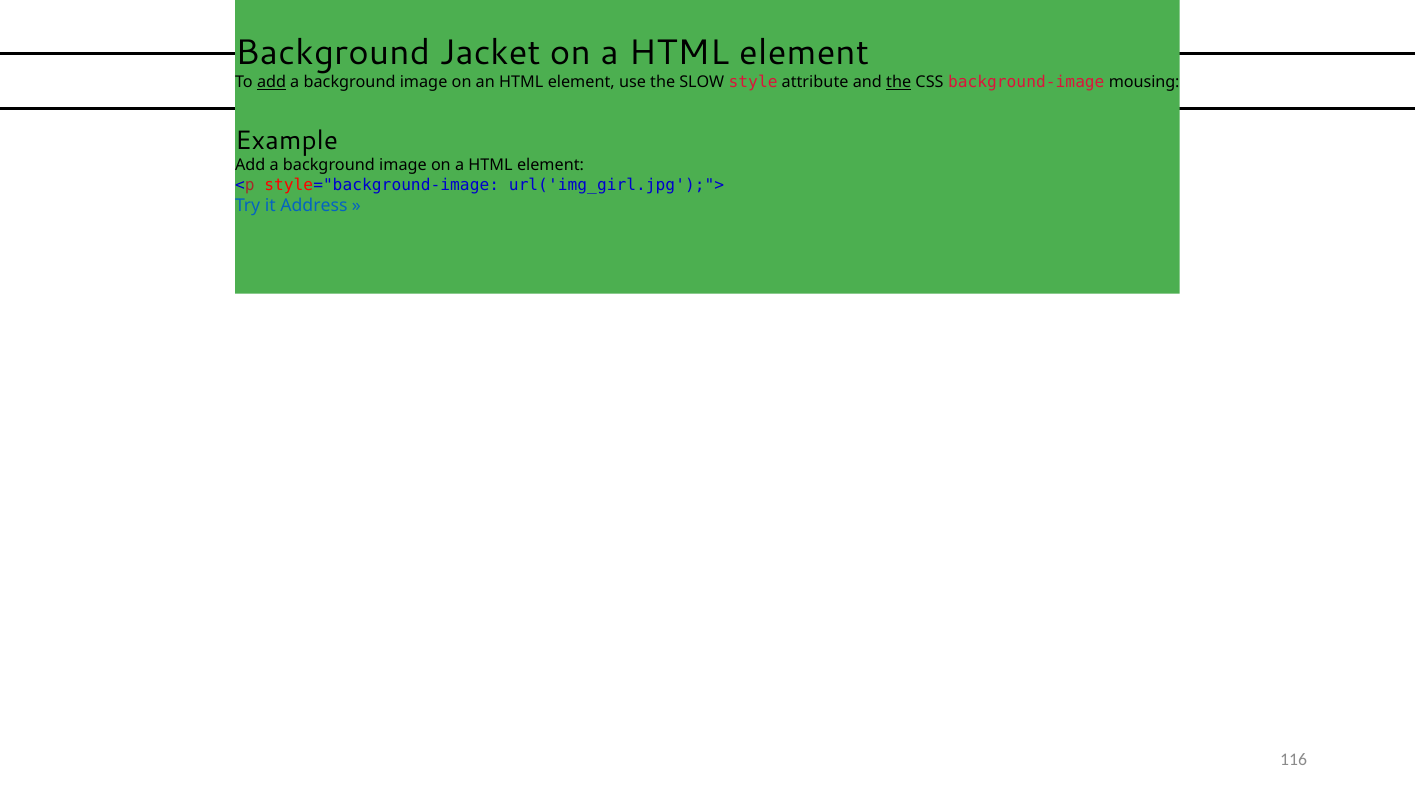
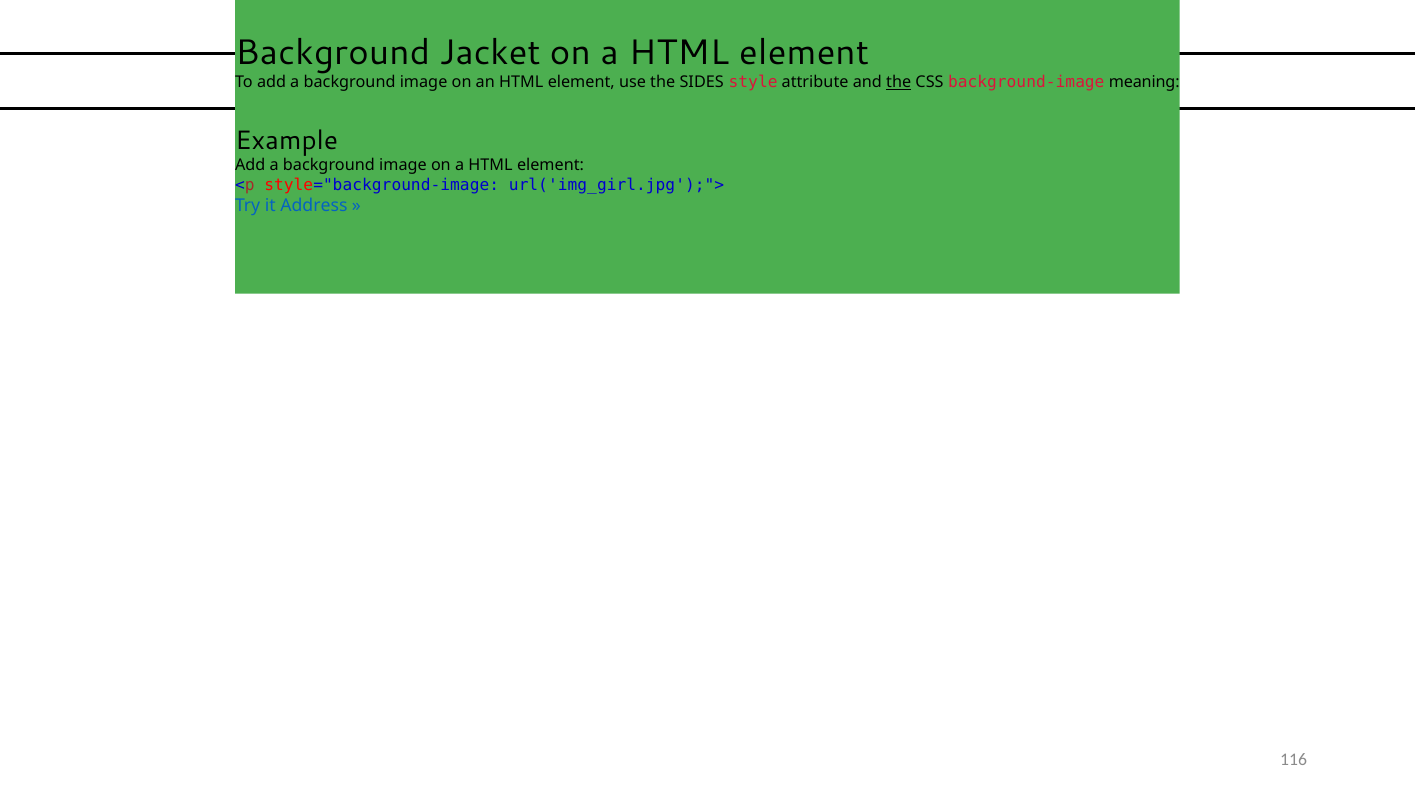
add underline: present -> none (272, 82)
SLOW: SLOW -> SIDES (702, 82)
mousing: mousing -> meaning (1144, 82)
